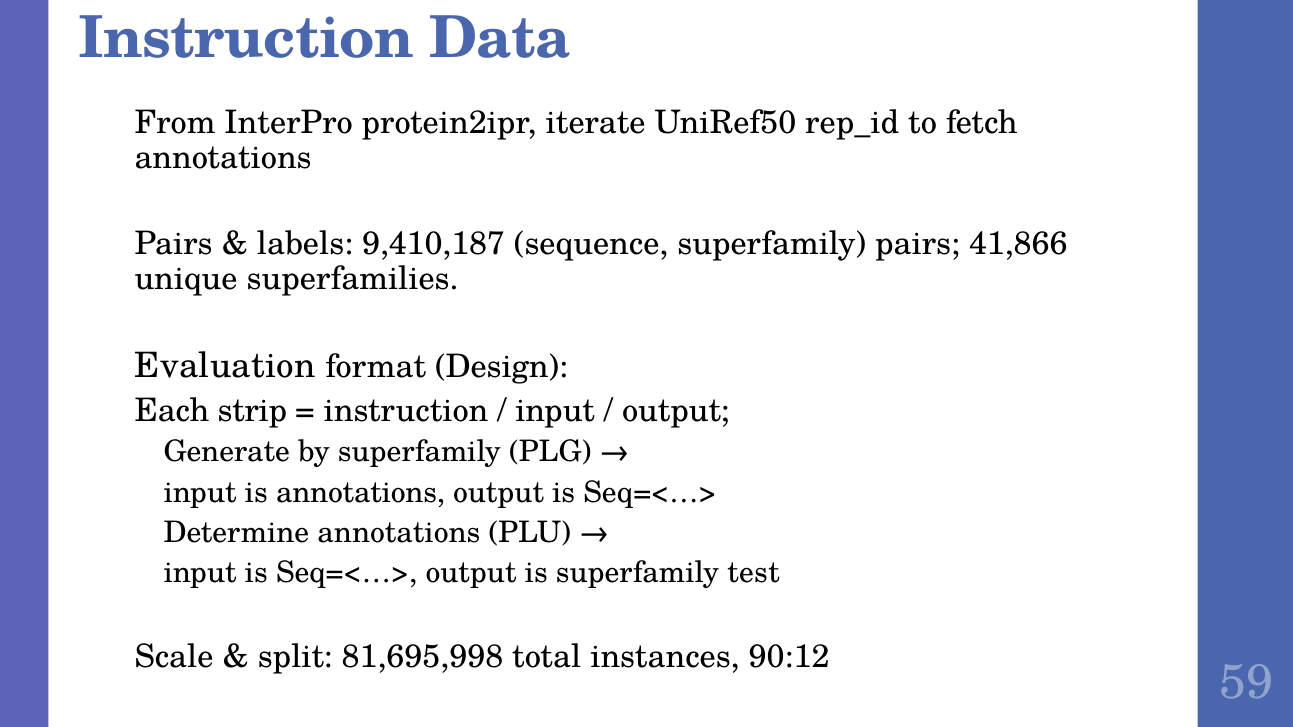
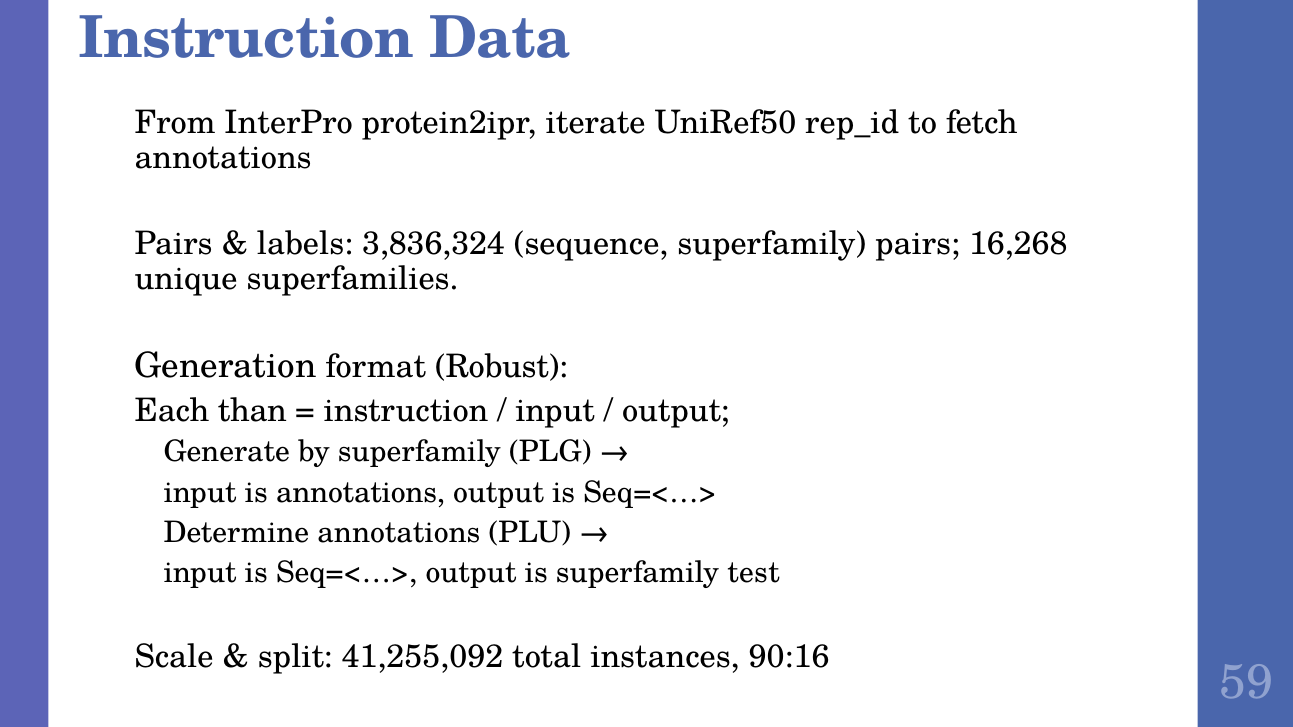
9,410,187: 9,410,187 -> 3,836,324 (434, 244)
41,866: 41,866 -> 16,268 (1018, 244)
Evaluation: Evaluation -> Generation (225, 366)
Design: Design -> Robust (502, 367)
strip: strip -> than (252, 411)
81,695,998: 81,695,998 -> 41,255,092 (422, 657)
90:12: 90:12 -> 90:16 (789, 657)
